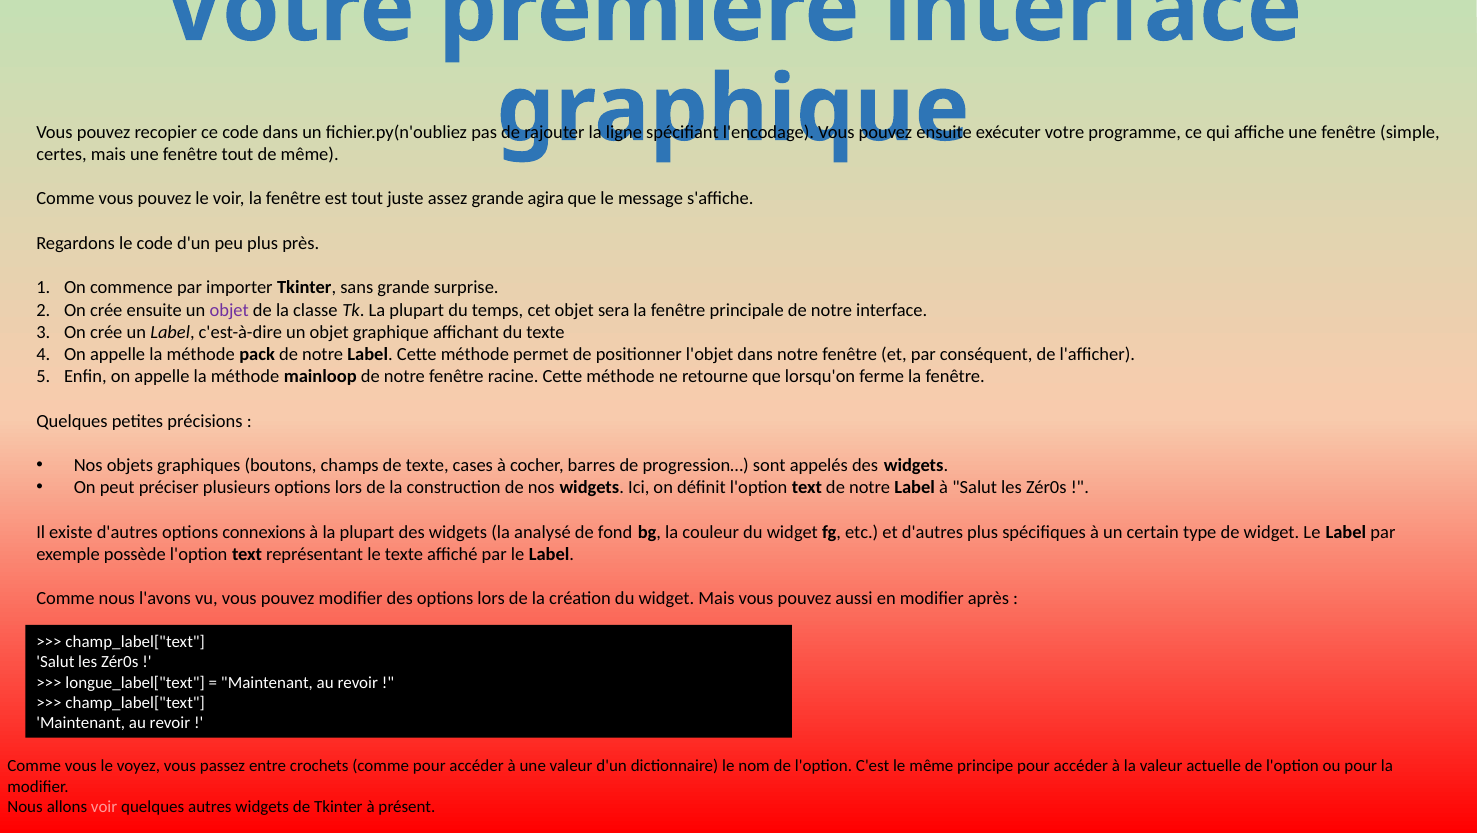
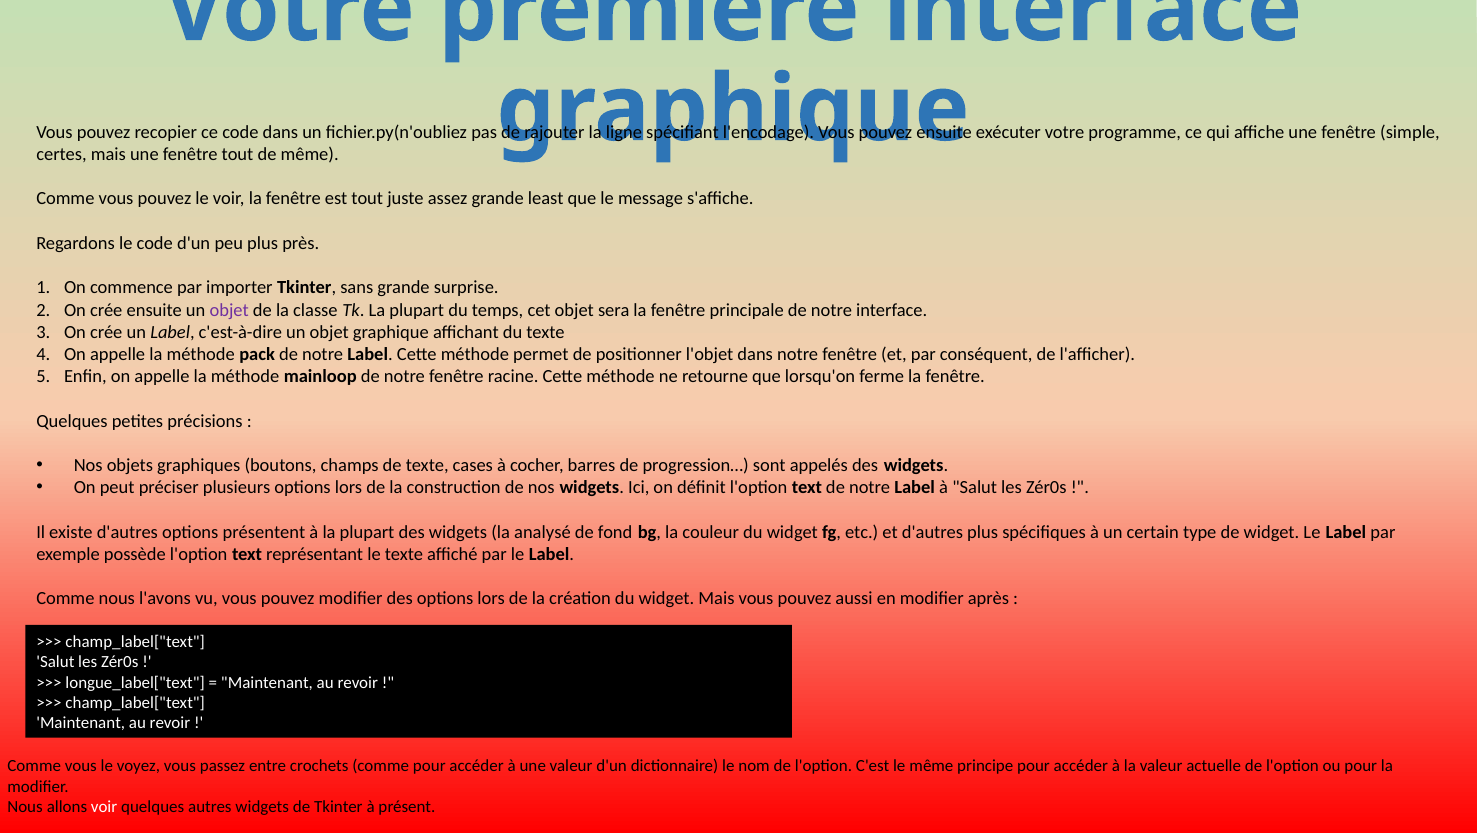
agira: agira -> least (546, 199)
connexions: connexions -> présentent (264, 532)
voir colour: pink -> white (104, 807)
